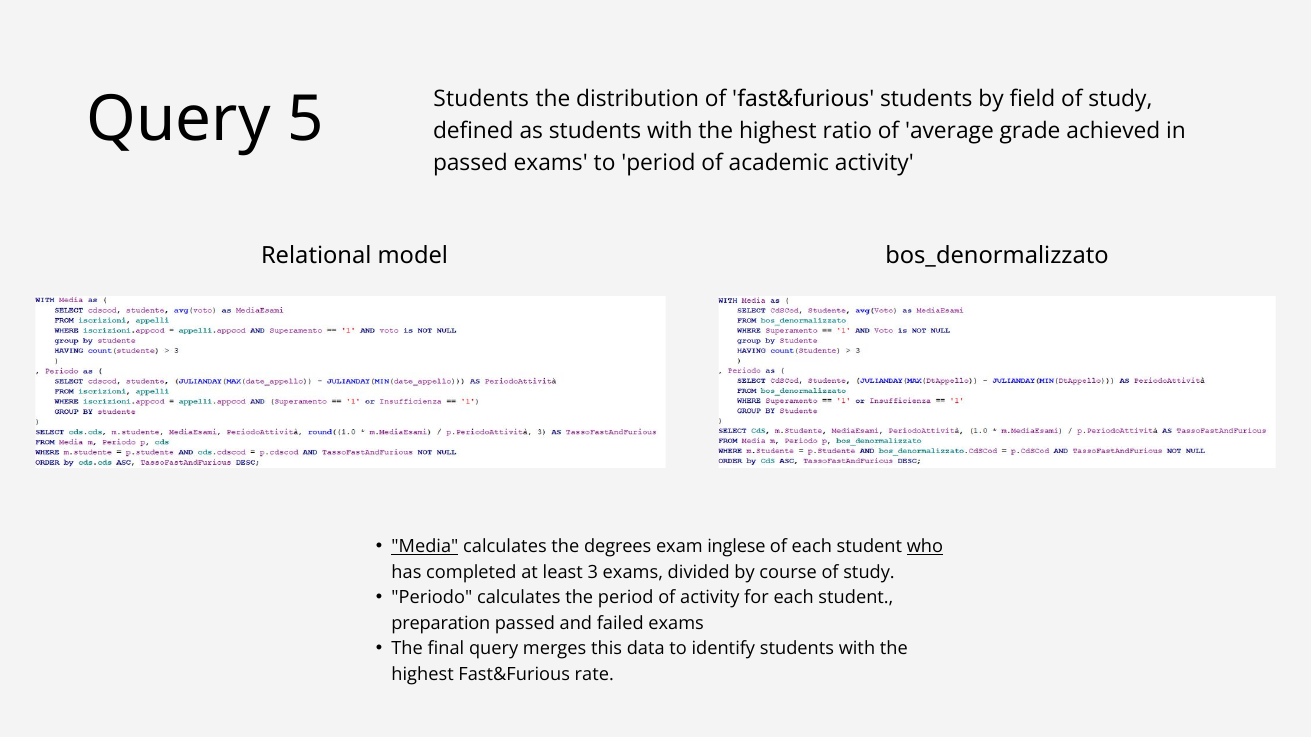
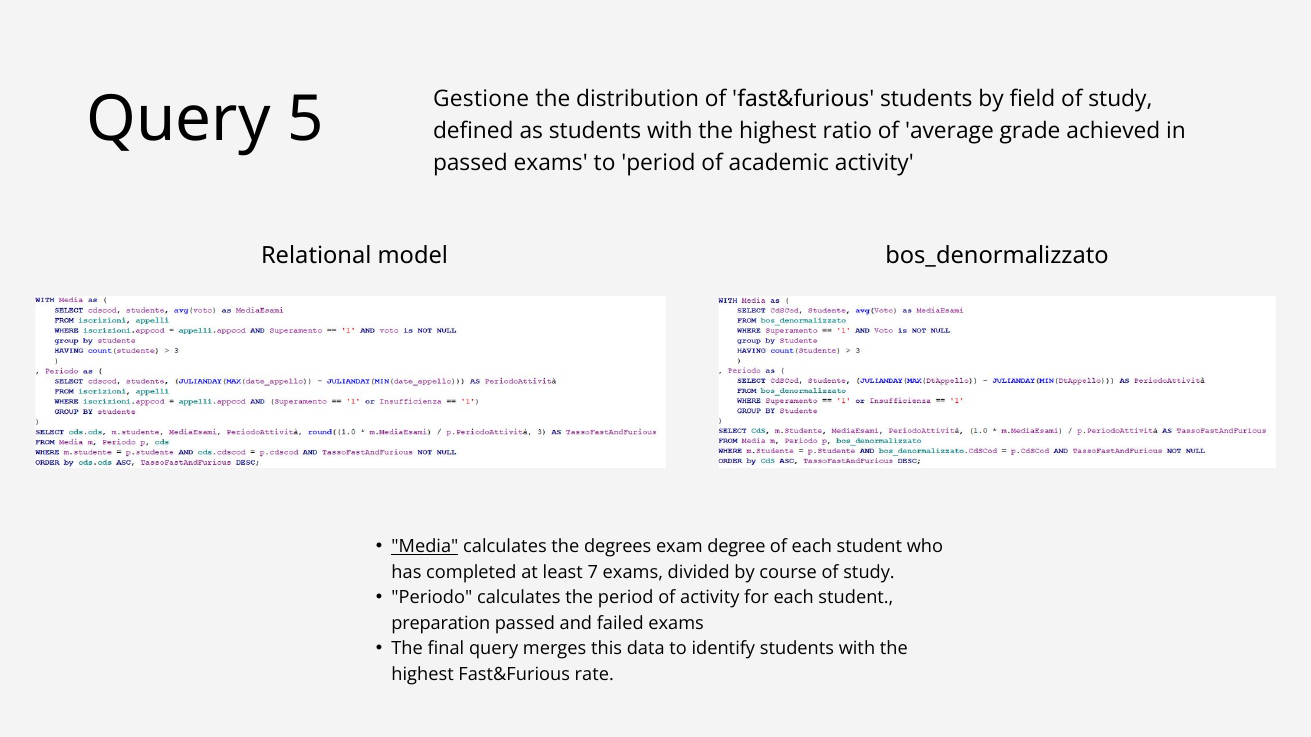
5 Students: Students -> Gestione (481, 99)
inglese: inglese -> degree (736, 547)
who underline: present -> none (925, 547)
3: 3 -> 7 (593, 573)
